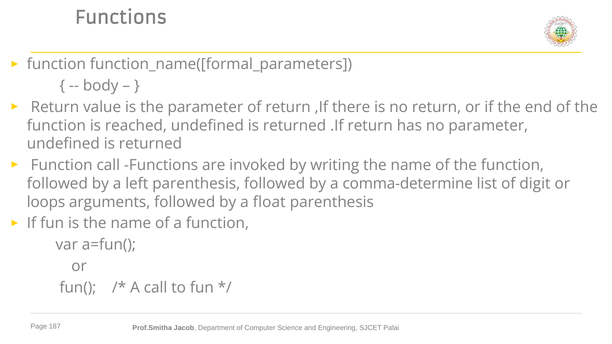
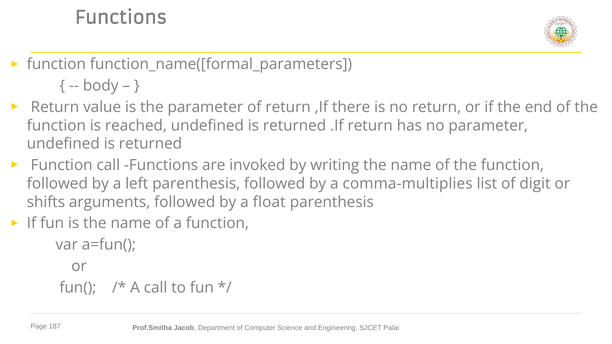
comma-determine: comma-determine -> comma-multiplies (408, 184)
loops: loops -> shifts (46, 202)
